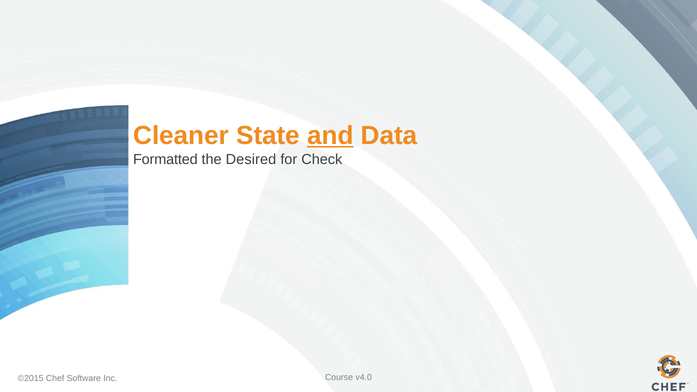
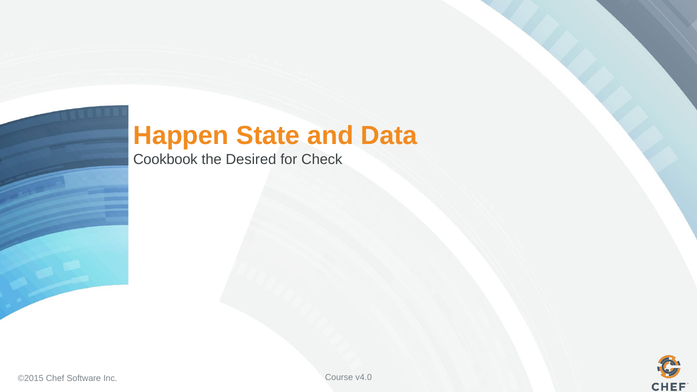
Cleaner: Cleaner -> Happen (181, 136)
and underline: present -> none (330, 136)
Formatted: Formatted -> Cookbook (165, 160)
